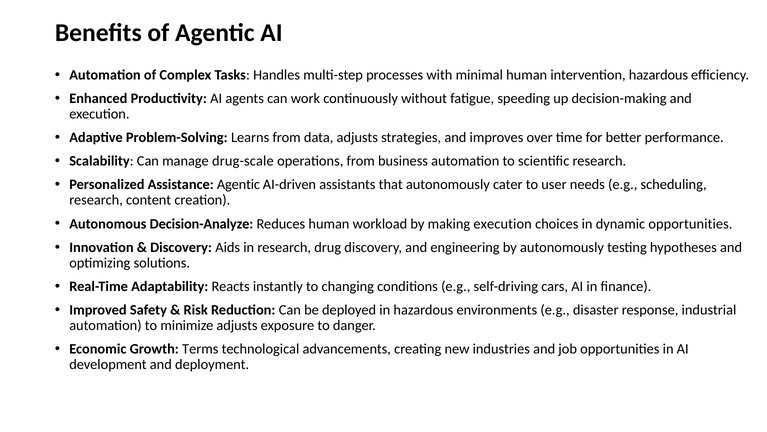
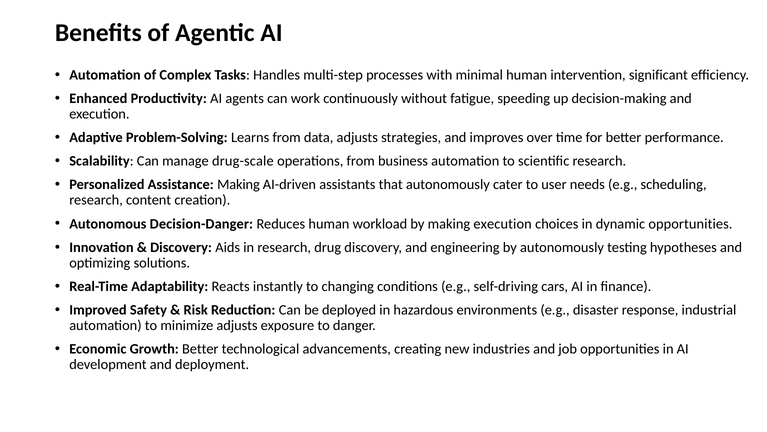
intervention hazardous: hazardous -> significant (658, 75)
Assistance Agentic: Agentic -> Making (238, 184)
Decision-Analyze: Decision-Analyze -> Decision-Danger (201, 223)
Growth Terms: Terms -> Better (200, 349)
